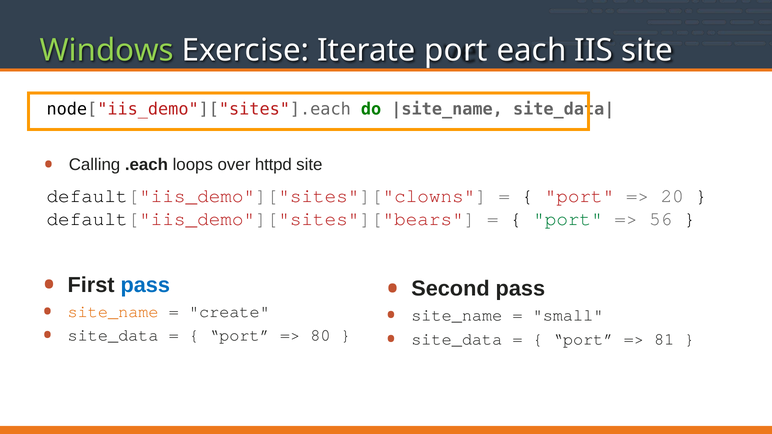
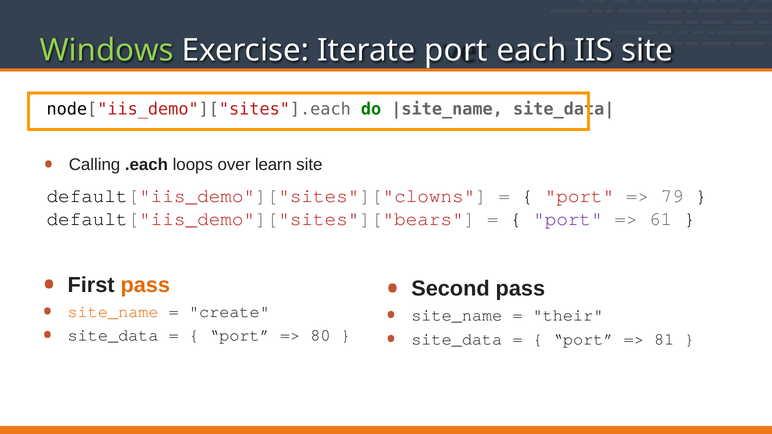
httpd: httpd -> learn (273, 165)
20: 20 -> 79 (672, 196)
port colour: green -> purple (568, 219)
56: 56 -> 61 (661, 219)
pass colour: blue -> orange (145, 285)
small: small -> their (568, 315)
